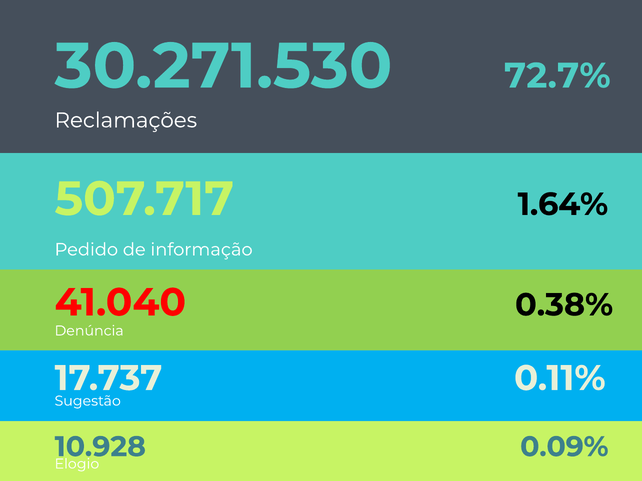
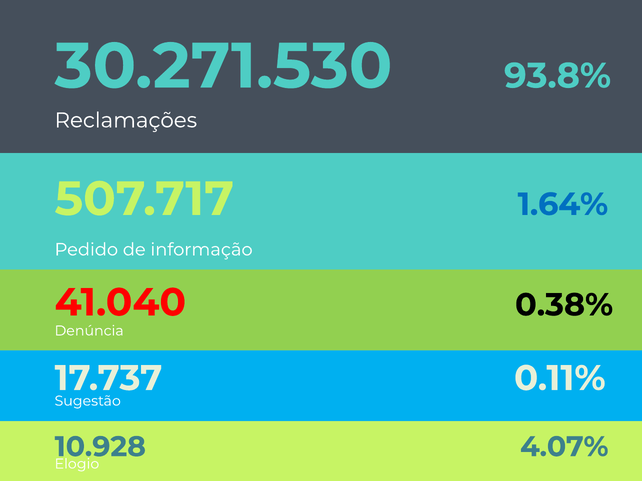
72.7%: 72.7% -> 93.8% (558, 76)
1.64% colour: black -> blue (563, 205)
0.09%: 0.09% -> 4.07% (564, 447)
